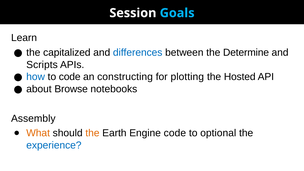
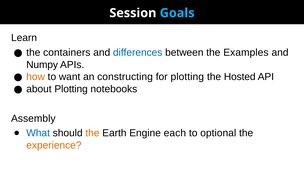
capitalized: capitalized -> containers (67, 53)
Determine: Determine -> Examples (246, 53)
Scripts: Scripts -> Numpy (42, 65)
how colour: blue -> orange (36, 77)
to code: code -> want (70, 77)
about Browse: Browse -> Plotting (71, 89)
What colour: orange -> blue (38, 133)
Engine code: code -> each (175, 133)
experience colour: blue -> orange (54, 145)
